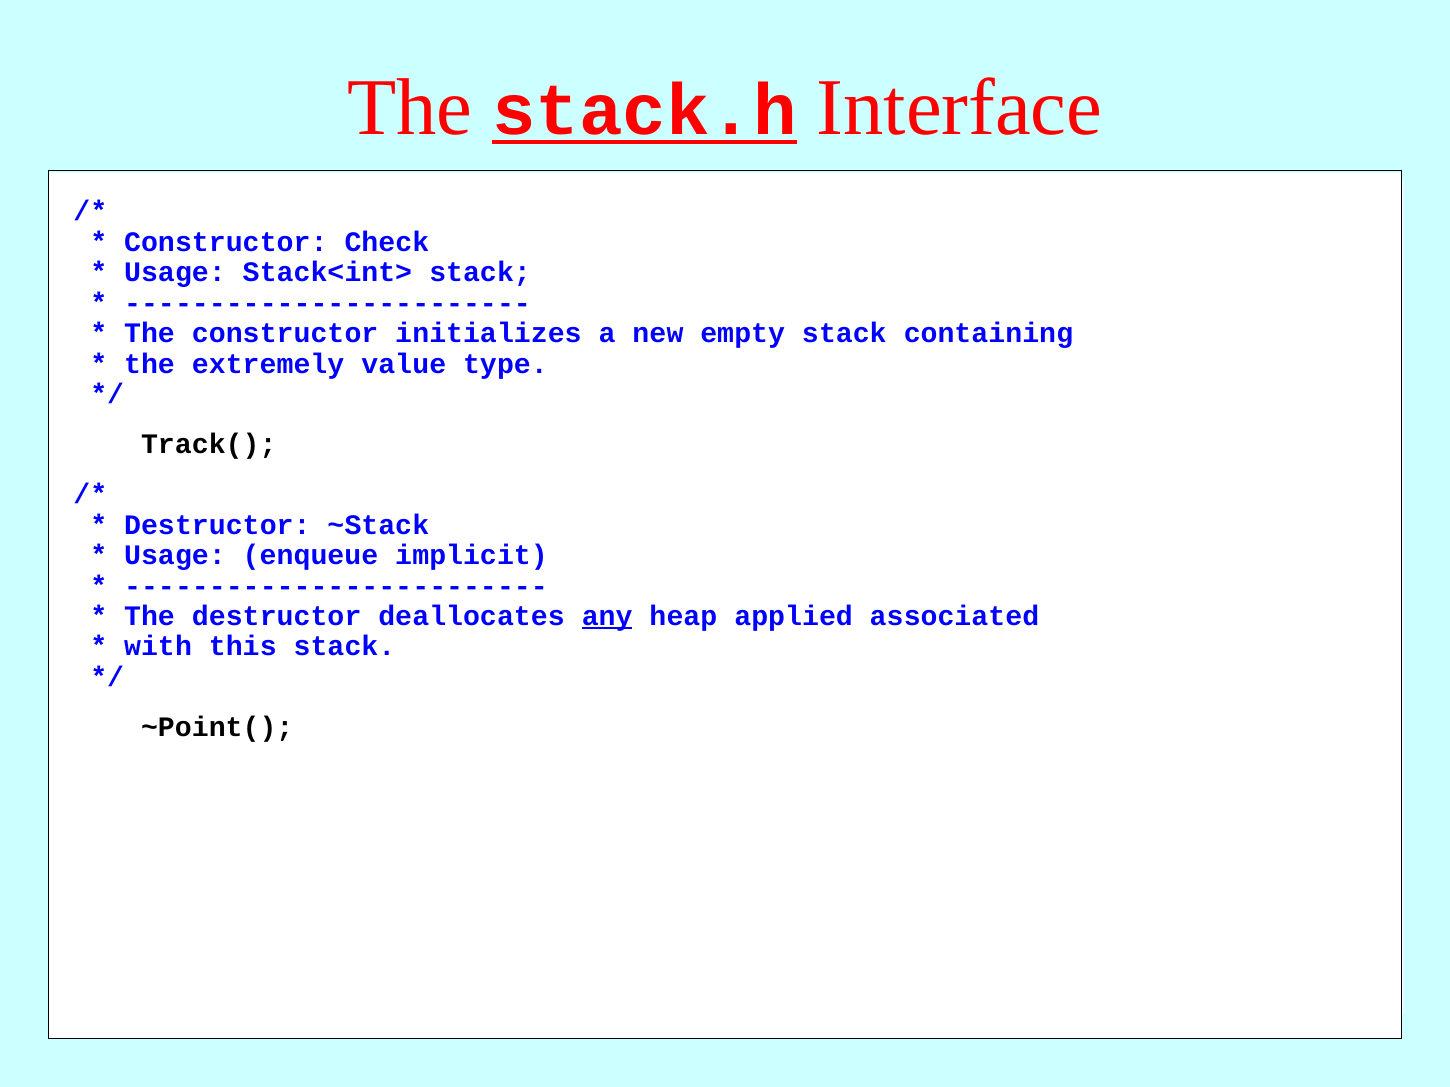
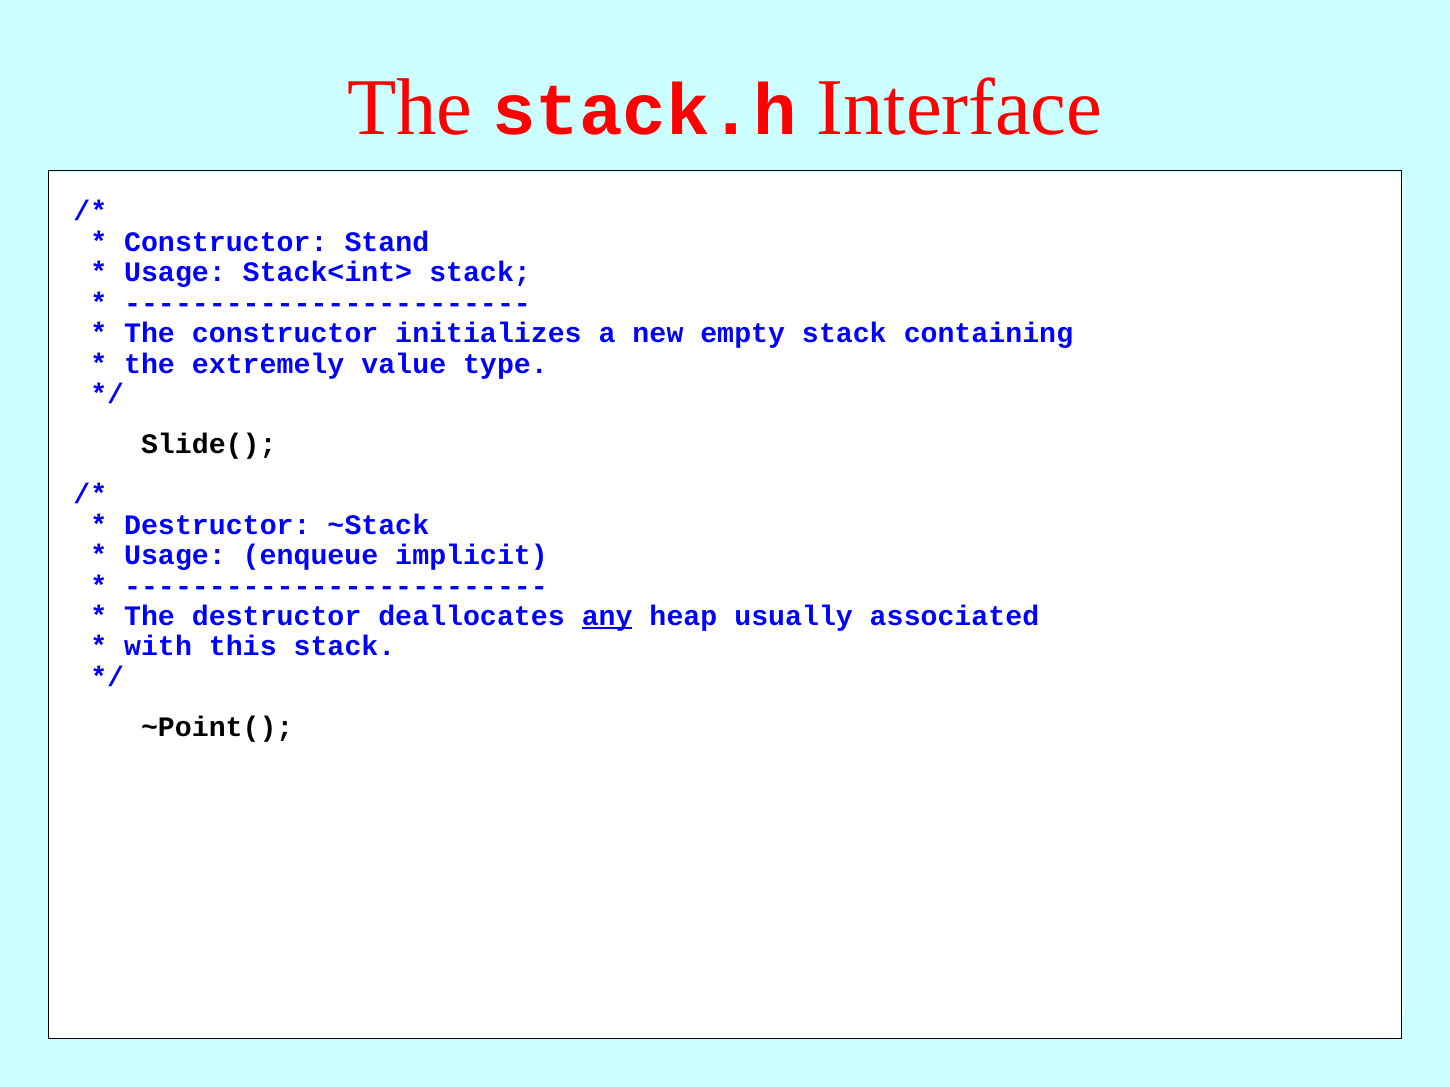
stack.h underline: present -> none (645, 111)
Check: Check -> Stand (387, 242)
Track(: Track( -> Slide( (209, 444)
applied: applied -> usually (794, 616)
